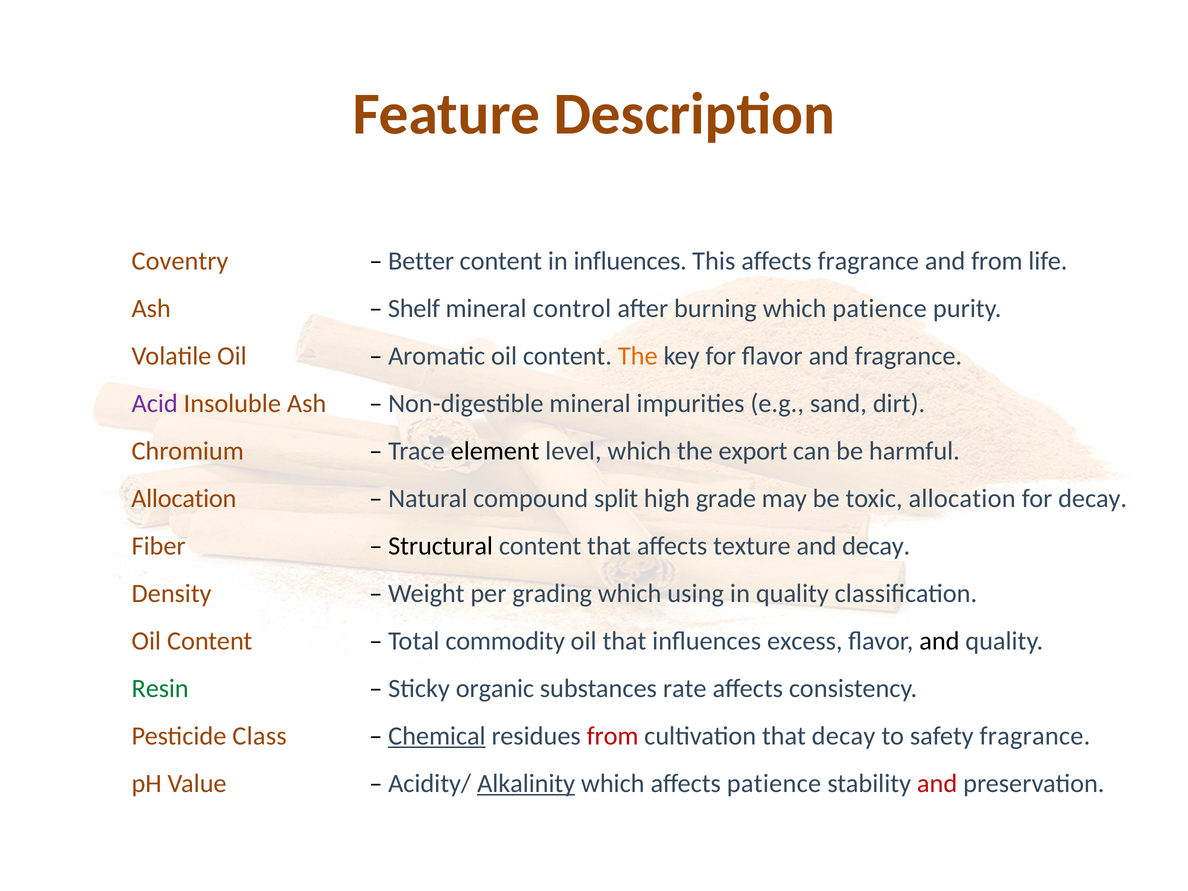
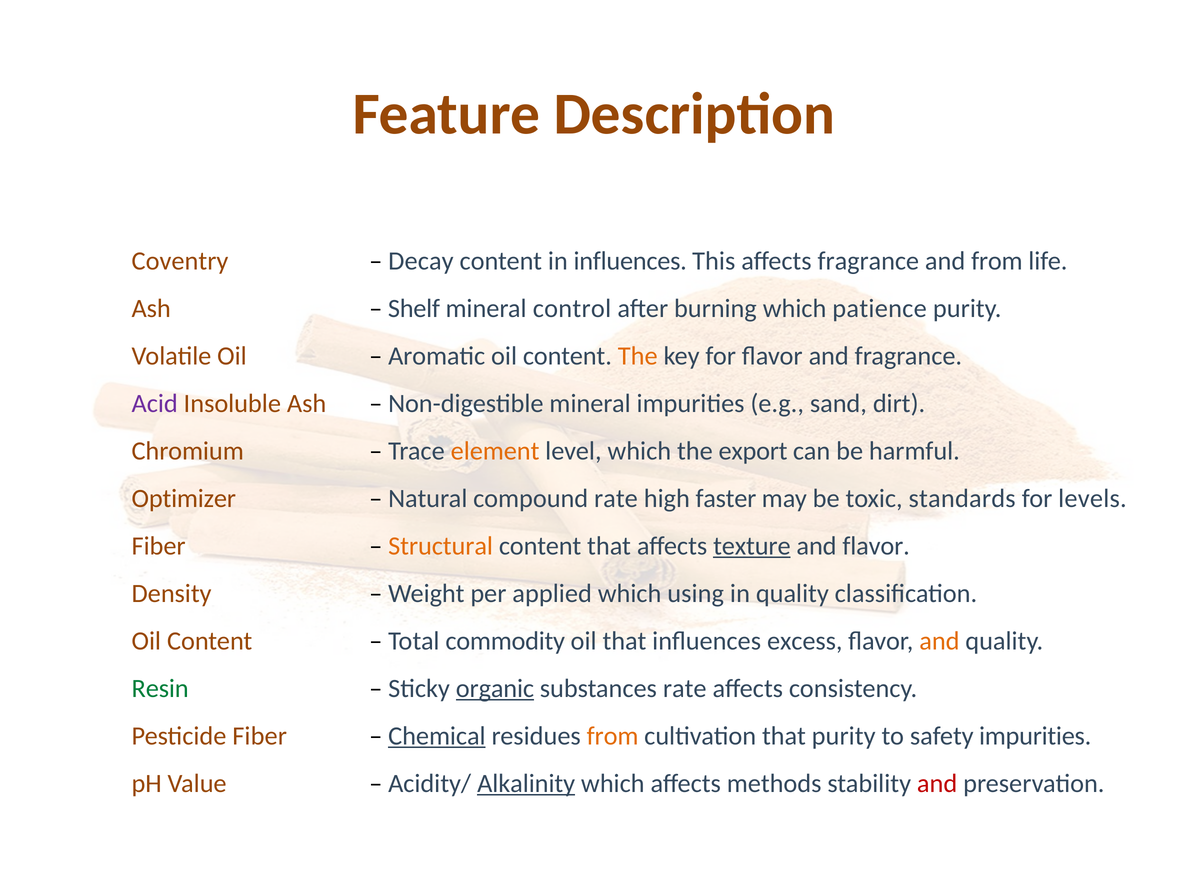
Better: Better -> Decay (421, 261)
element colour: black -> orange (495, 451)
Allocation: Allocation -> Optimizer (184, 498)
compound split: split -> rate (616, 498)
grade: grade -> faster (726, 498)
toxic allocation: allocation -> standards (962, 498)
for decay: decay -> levels (1092, 498)
Structural colour: black -> orange (441, 546)
texture underline: none -> present (752, 546)
and decay: decay -> flavor (876, 546)
grading: grading -> applied (552, 593)
and colour: black -> orange (939, 641)
organic underline: none -> present (495, 688)
Pesticide Class: Class -> Fiber (260, 736)
from colour: red -> orange (613, 736)
that decay: decay -> purity (844, 736)
safety fragrance: fragrance -> impurities (1035, 736)
affects patience: patience -> methods (774, 783)
